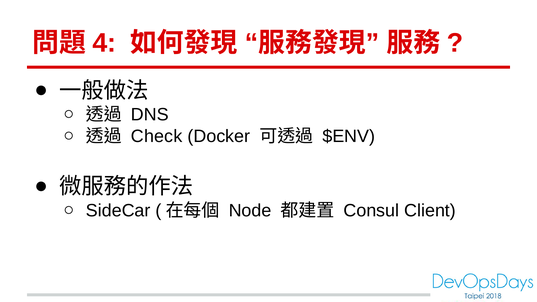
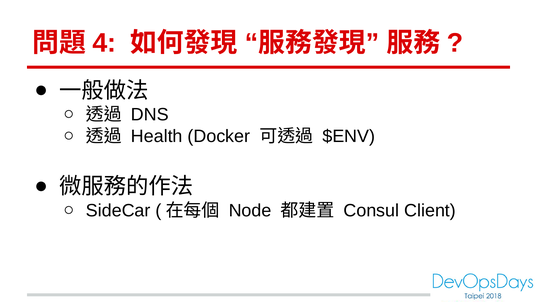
Check: Check -> Health (157, 136)
